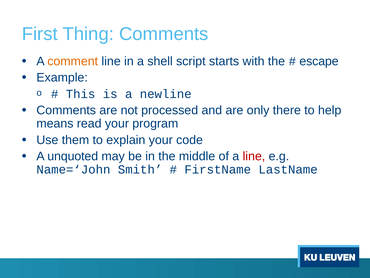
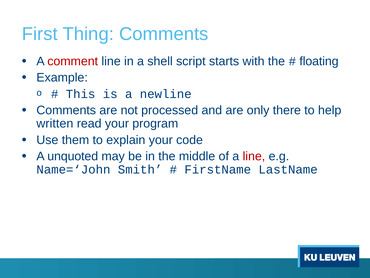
comment colour: orange -> red (73, 61)
escape: escape -> floating (319, 61)
means: means -> written (55, 123)
